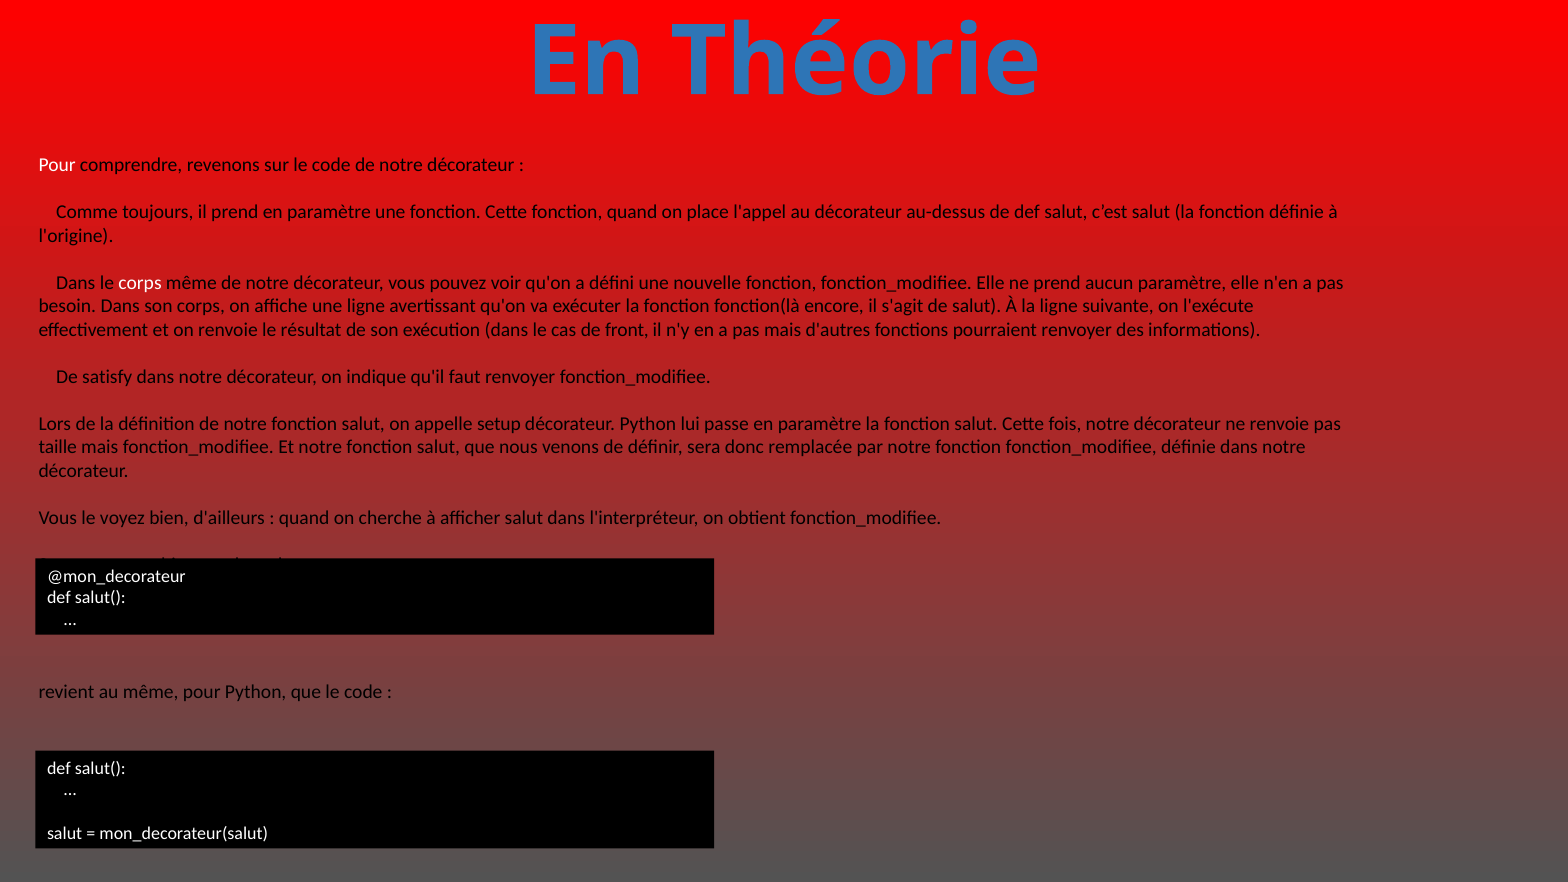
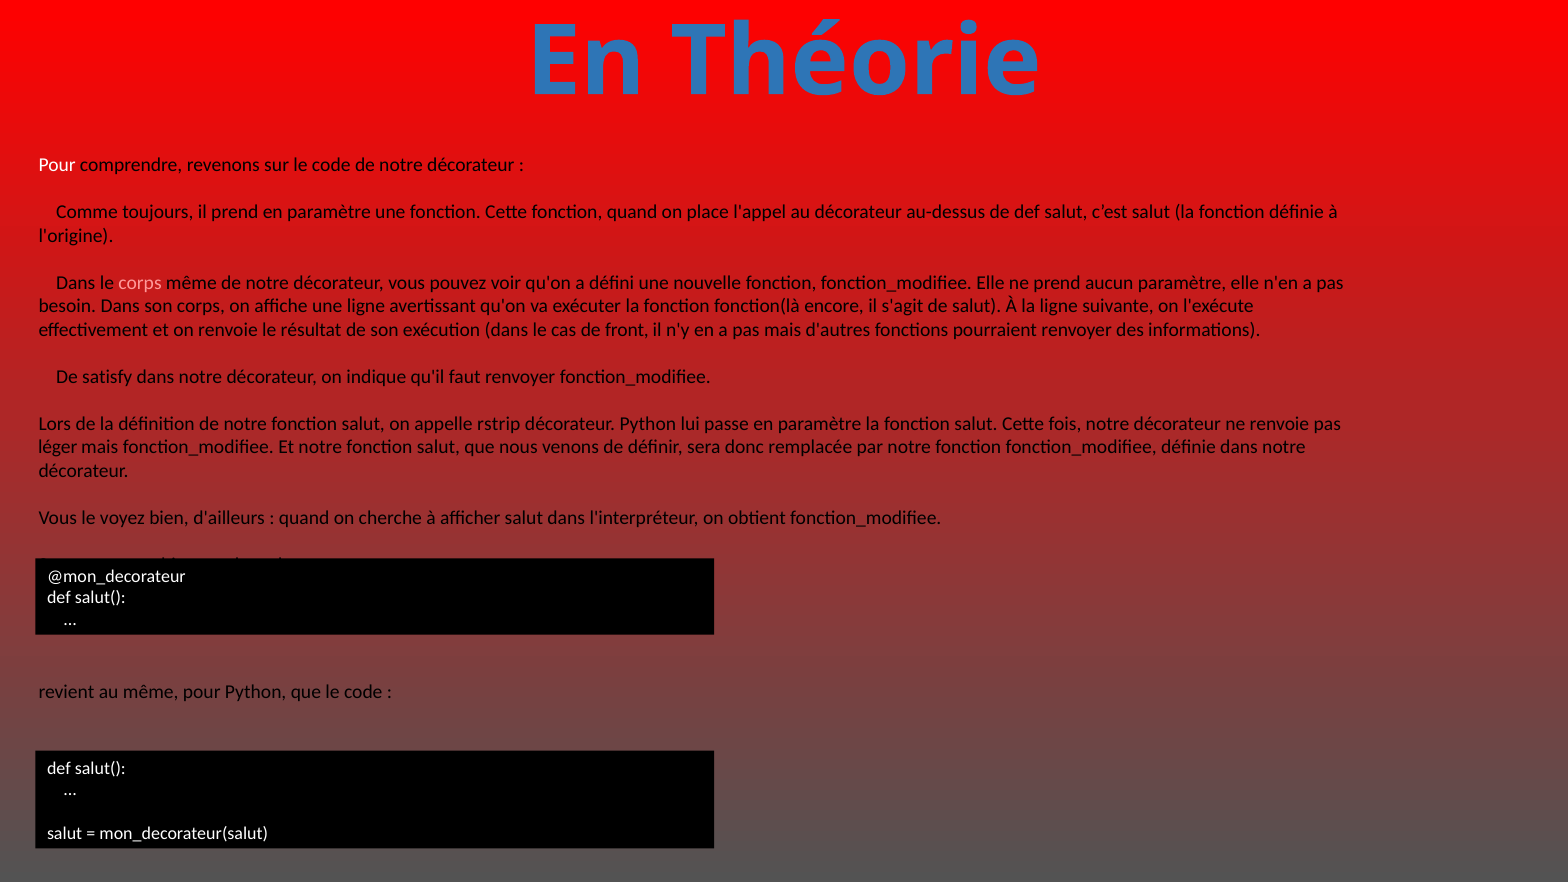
corps colour: white -> pink (140, 283)
setup: setup -> rstrip (499, 424)
taille: taille -> léger (58, 447)
